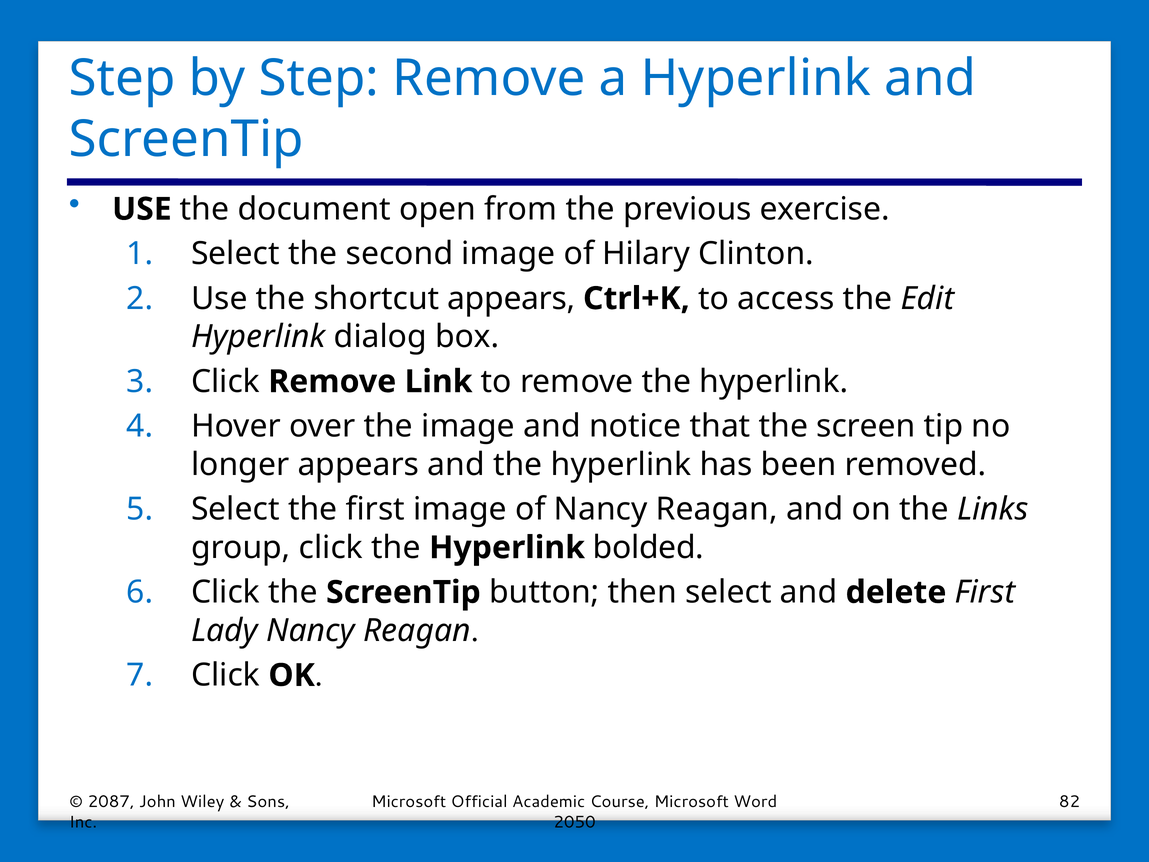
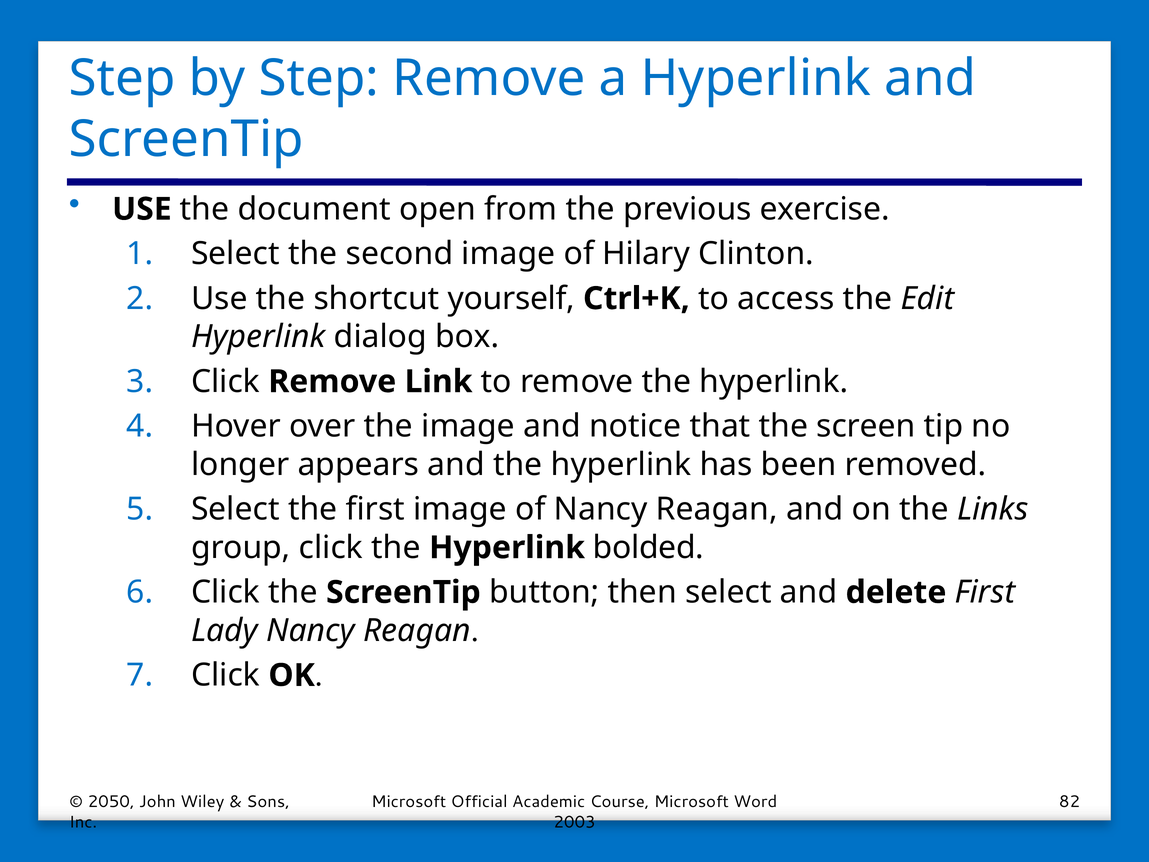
shortcut appears: appears -> yourself (511, 298)
2087: 2087 -> 2050 (111, 802)
2050: 2050 -> 2003 (575, 822)
